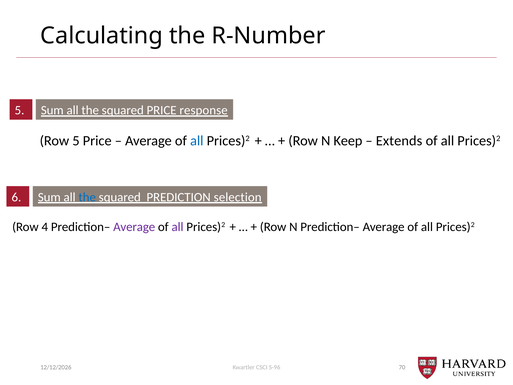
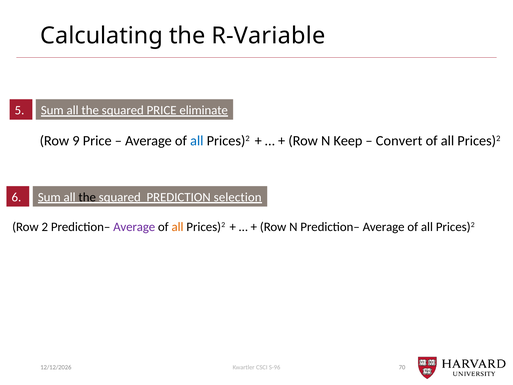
R-Number: R-Number -> R-Variable (268, 36)
response: response -> eliminate (204, 110)
Row 5: 5 -> 9 (76, 141)
Extends: Extends -> Convert (399, 141)
the colour: blue -> black (87, 197)
4: 4 -> 2 (45, 227)
all colour: purple -> orange (178, 227)
